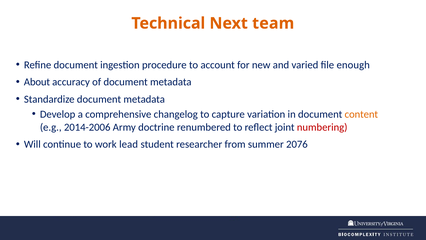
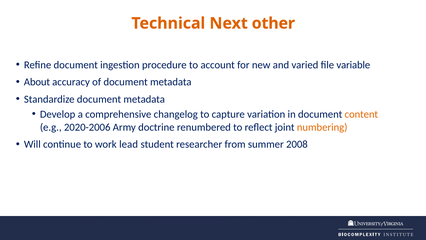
team: team -> other (273, 23)
enough: enough -> variable (353, 65)
2014-2006: 2014-2006 -> 2020-2006 (87, 127)
numbering colour: red -> orange (322, 127)
2076: 2076 -> 2008 (297, 144)
